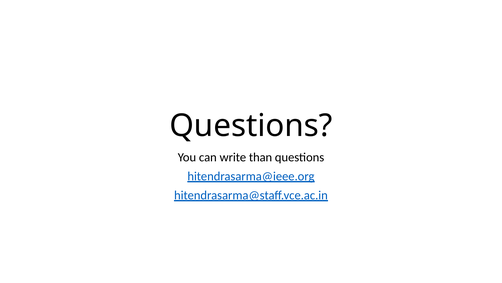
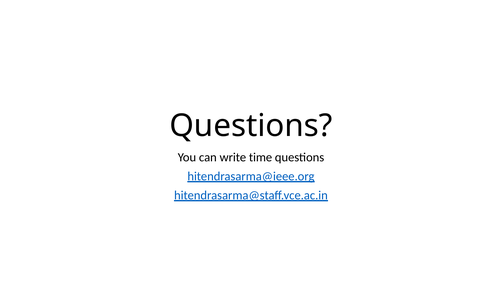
than: than -> time (261, 157)
